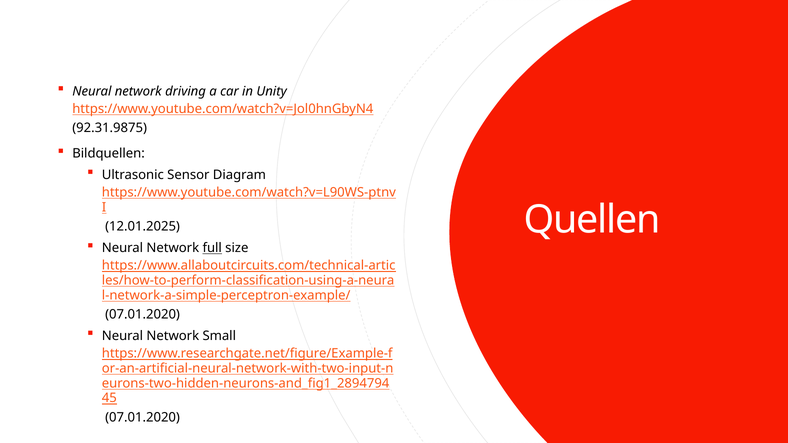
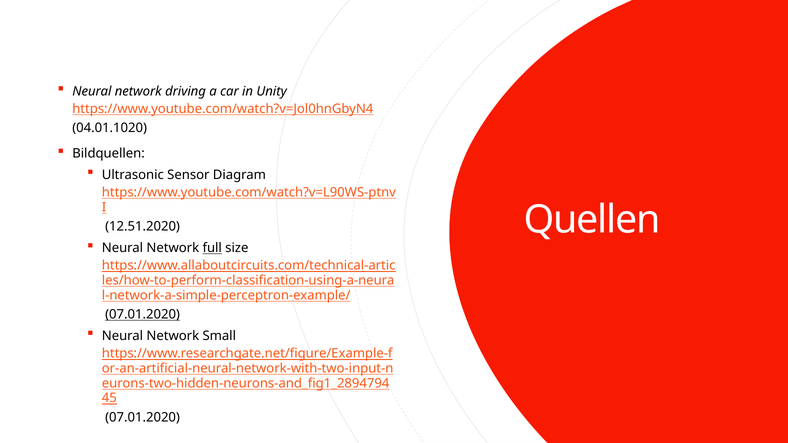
92.31.9875: 92.31.9875 -> 04.01.1020 (110, 128)
12.01.2025: 12.01.2025 -> 12.51.2020 (143, 227)
07.01.2020 underline: none -> present (143, 315)
